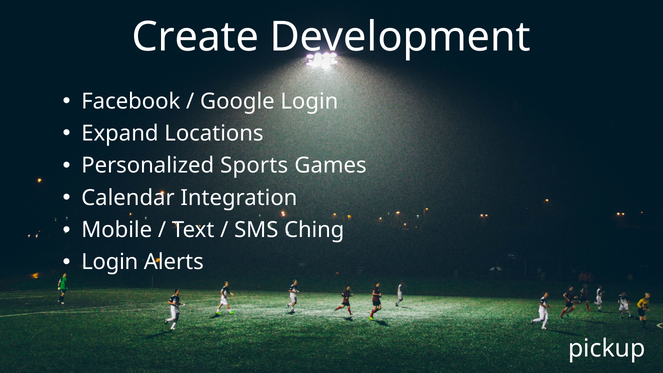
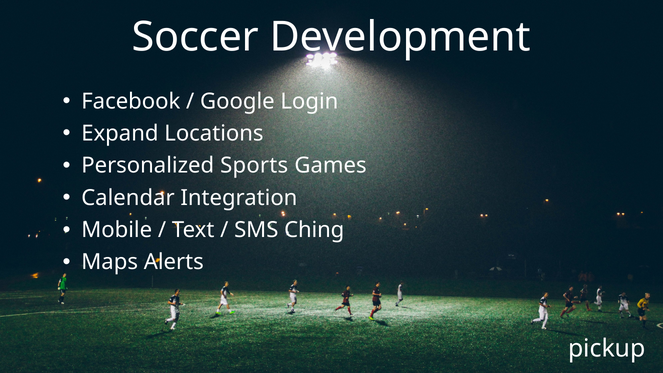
Create: Create -> Soccer (195, 37)
Login: Login -> Maps (110, 262)
